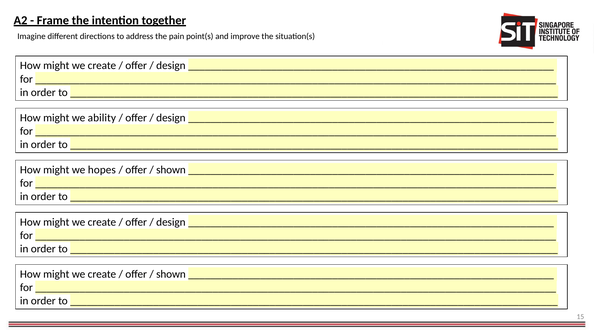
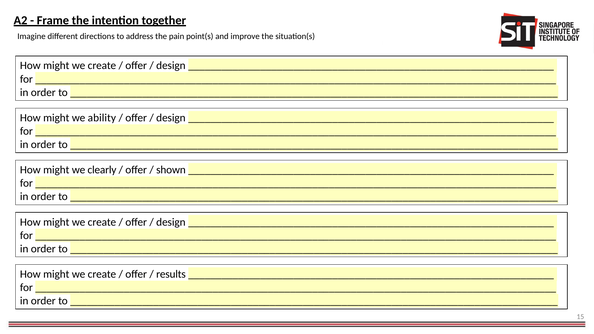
hopes: hopes -> clearly (102, 170)
shown: shown -> results (171, 274)
